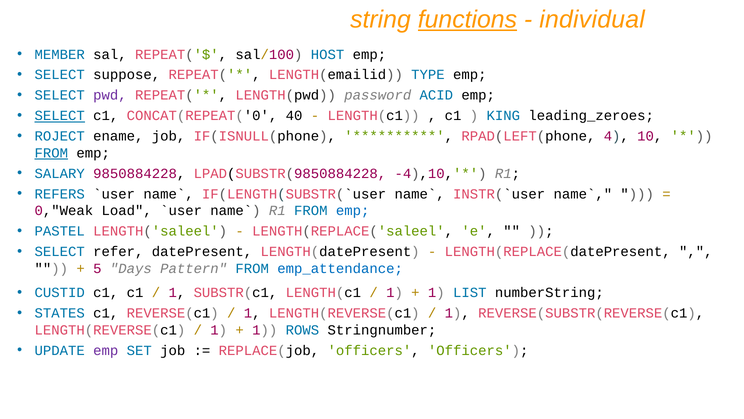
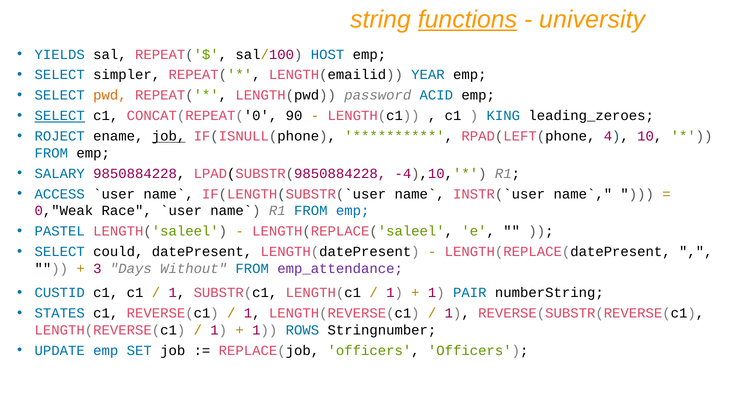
individual: individual -> university (592, 19)
MEMBER: MEMBER -> YIELDS (60, 54)
suppose: suppose -> simpler (127, 75)
TYPE: TYPE -> YEAR (428, 75)
pwd colour: purple -> orange (110, 95)
40: 40 -> 90 (294, 116)
job underline: none -> present (169, 136)
FROM underline: present -> none (51, 153)
REFERS: REFERS -> ACCESS (60, 194)
Load: Load -> Race (127, 211)
refer: refer -> could (118, 251)
5: 5 -> 3 (97, 268)
Pattern: Pattern -> Without (194, 268)
emp_attendance colour: blue -> purple (340, 268)
LIST: LIST -> PAIR (470, 292)
emp colour: purple -> blue (106, 350)
